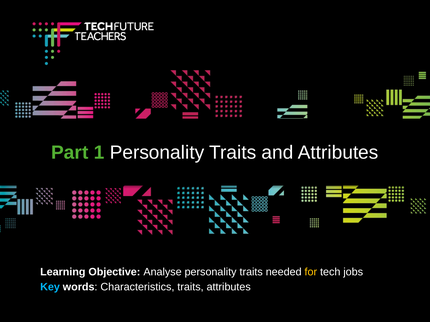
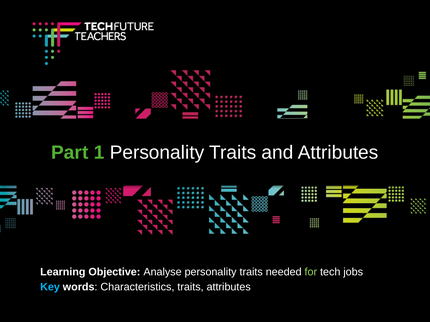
for colour: yellow -> light green (311, 272)
